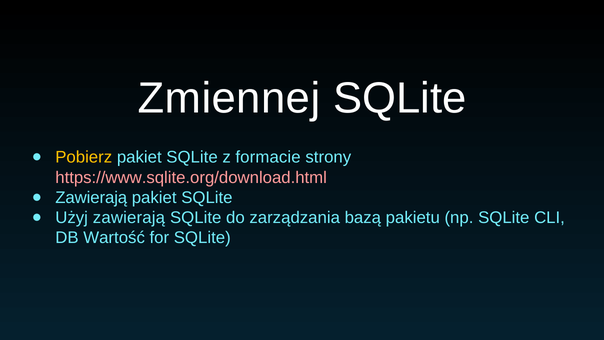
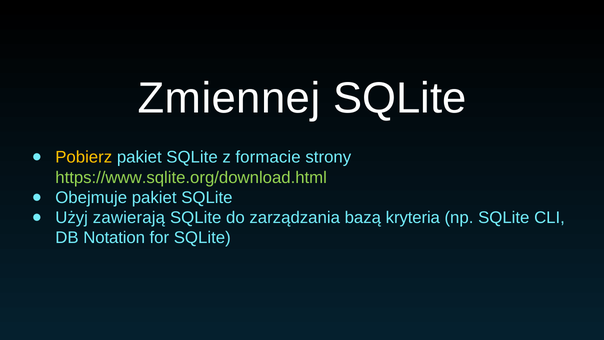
https://www.sqlite.org/download.html colour: pink -> light green (191, 177)
Zawierają: Zawierają -> Obejmuje (91, 197)
pakietu: pakietu -> kryteria (413, 218)
Wartość: Wartość -> Notation (114, 238)
